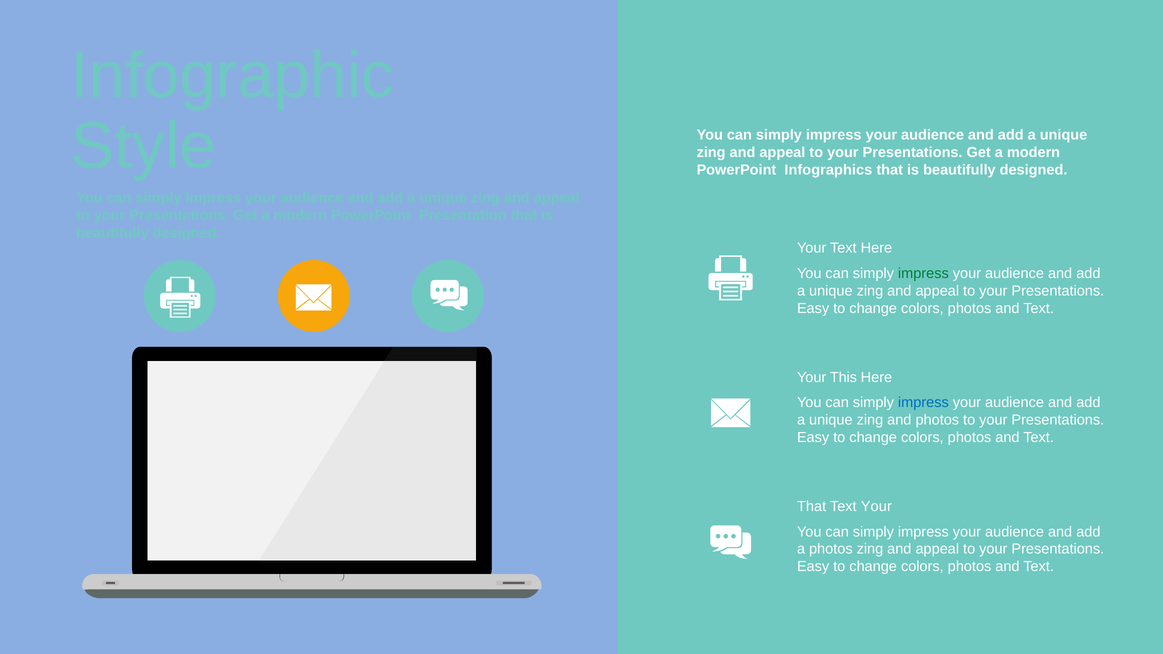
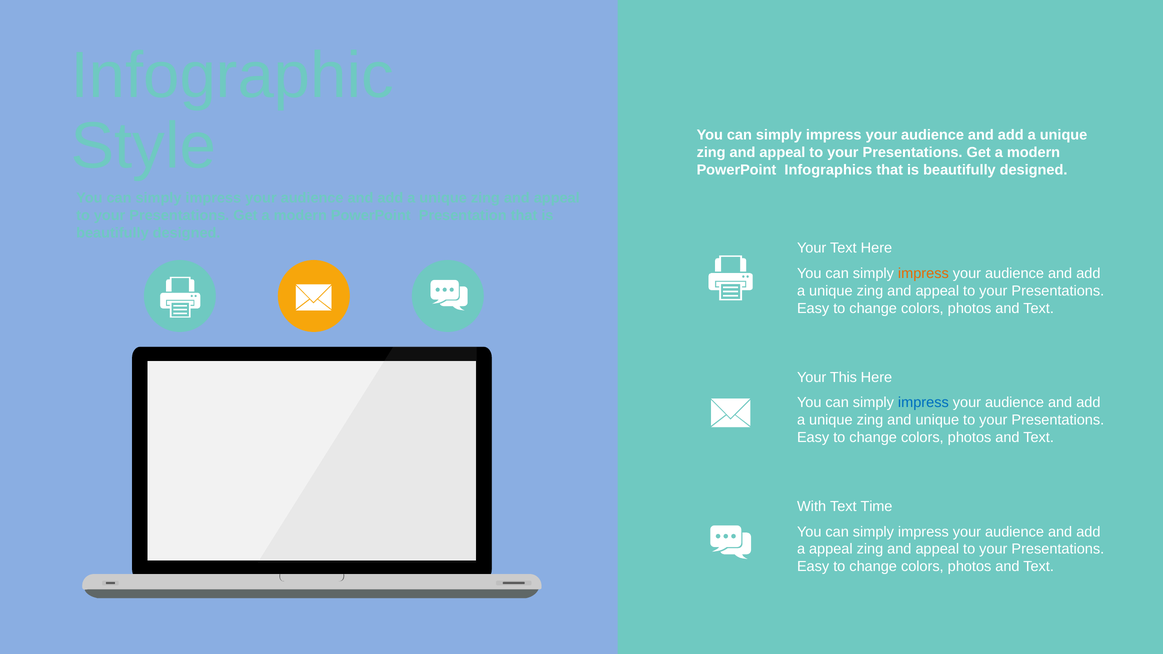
impress colour: green -> orange (923, 273)
and photos: photos -> unique (937, 420)
That: That -> With (812, 507)
Your: Your -> Time (876, 507)
a photos: photos -> appeal (831, 549)
